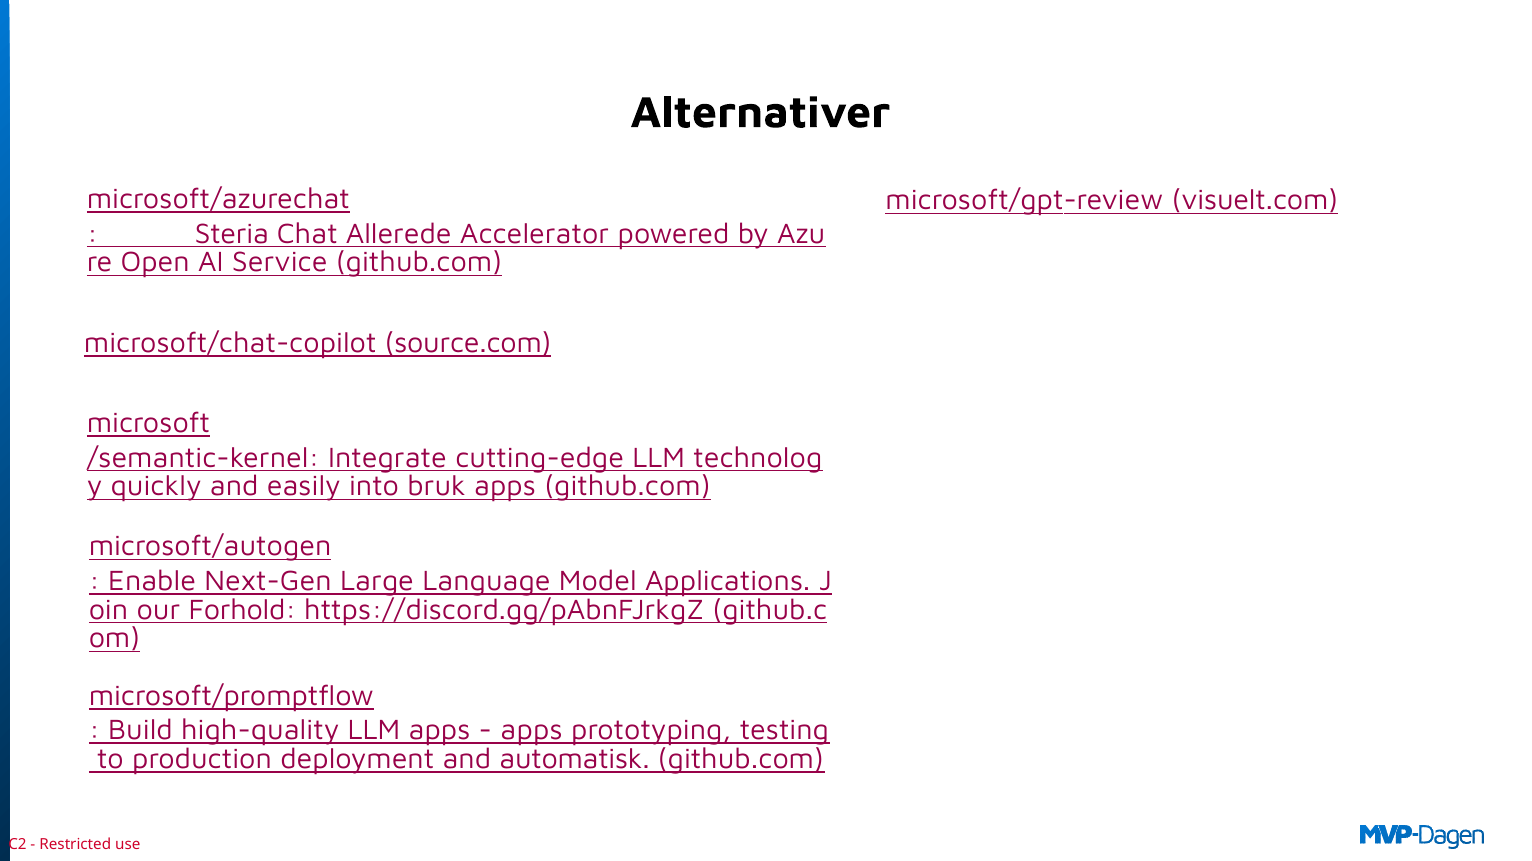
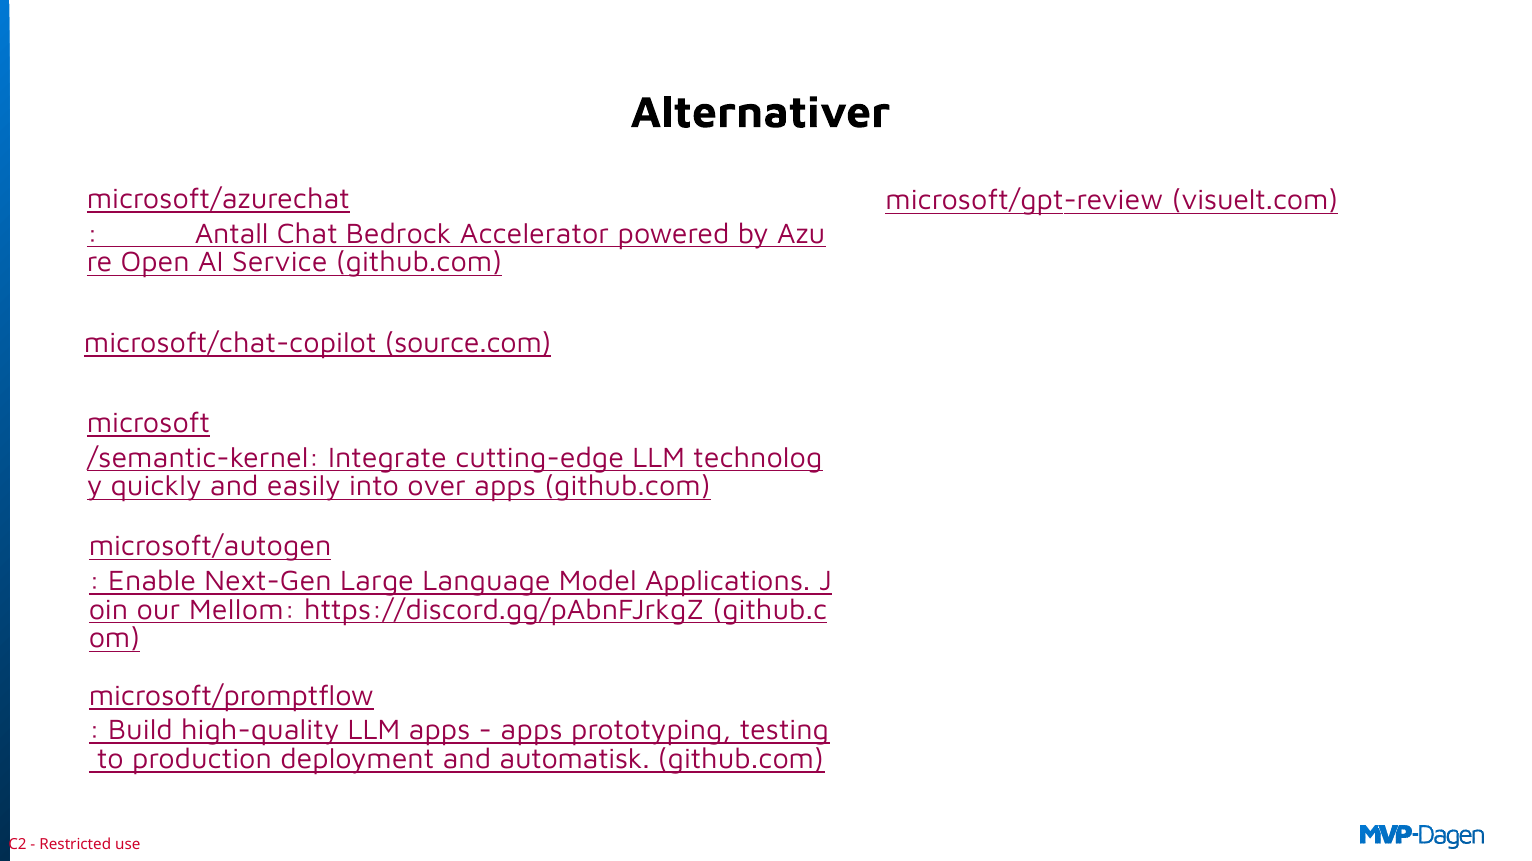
Steria: Steria -> Antall (232, 234)
Allerede: Allerede -> Bedrock (399, 234)
bruk: bruk -> over (437, 487)
Forhold: Forhold -> Mellom (242, 610)
